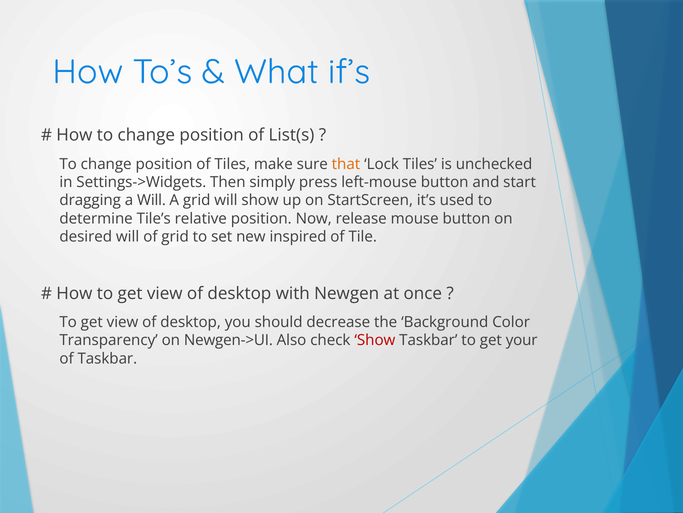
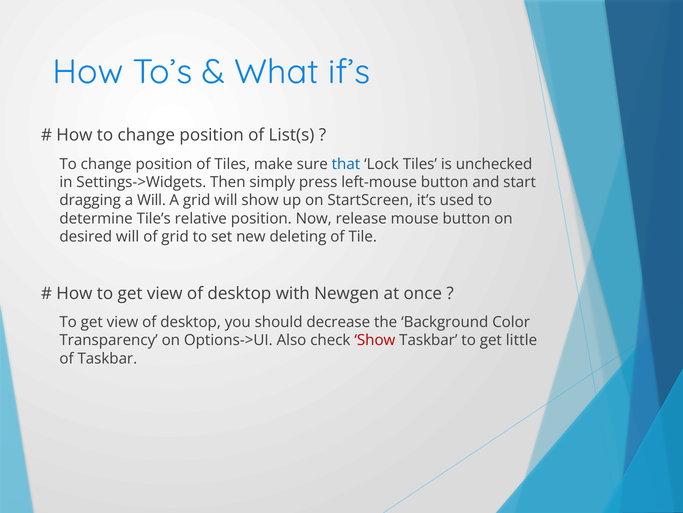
that colour: orange -> blue (346, 164)
inspired: inspired -> deleting (298, 236)
Newgen->UI: Newgen->UI -> Options->UI (228, 340)
your: your -> little (522, 340)
